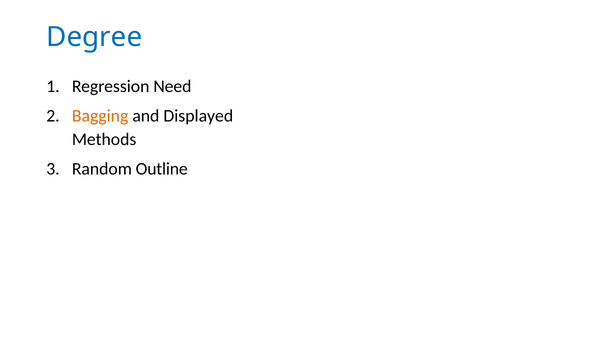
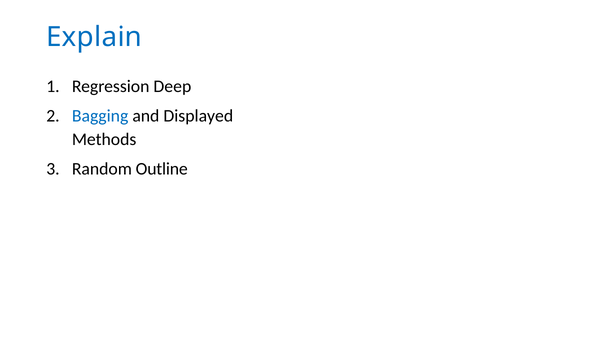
Degree: Degree -> Explain (94, 37)
Need: Need -> Deep (172, 87)
Bagging colour: orange -> blue (100, 116)
